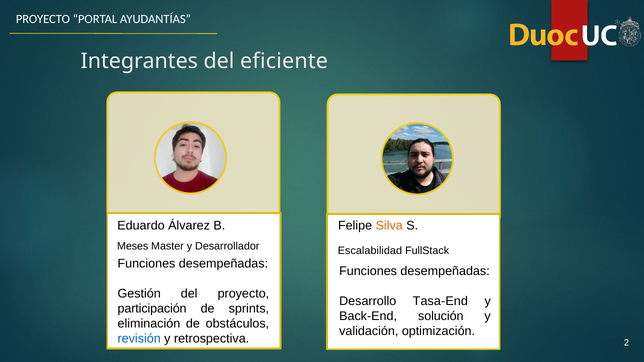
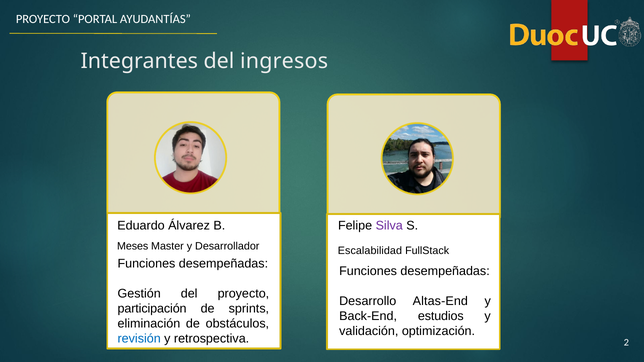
eficiente: eficiente -> ingresos (284, 61)
Silva colour: orange -> purple (389, 226)
Tasa-End: Tasa-End -> Altas-End (440, 302)
solución: solución -> estudios (441, 317)
